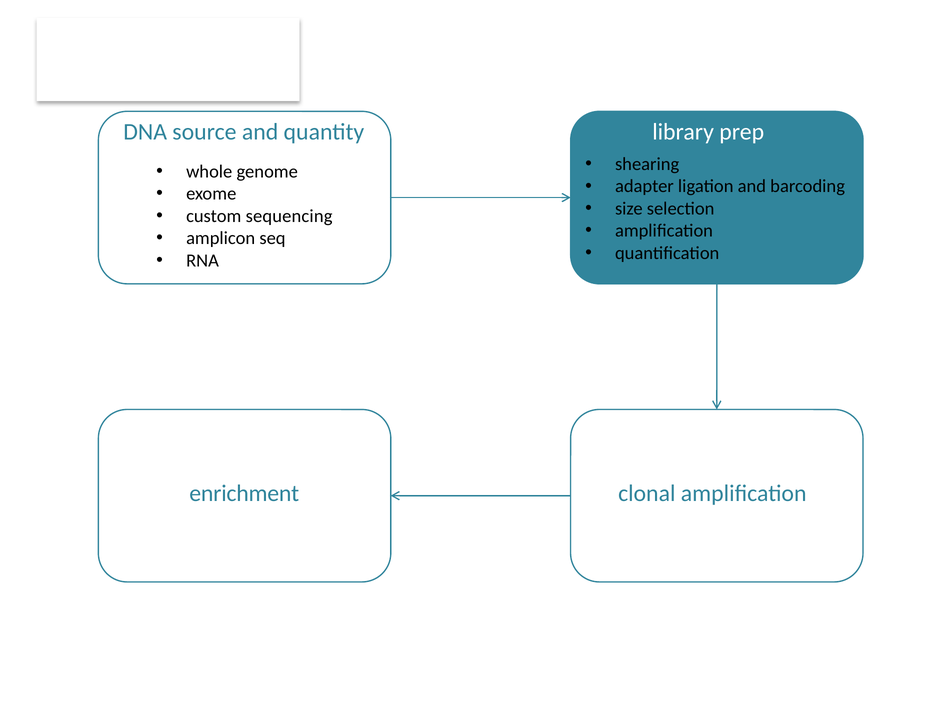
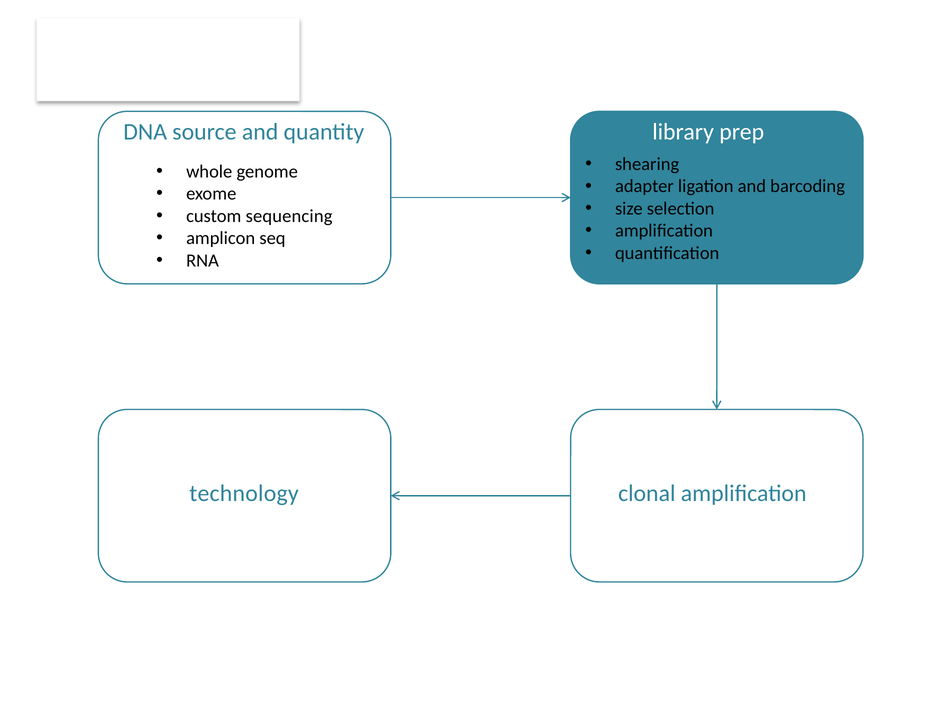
enrichment: enrichment -> technology (244, 493)
